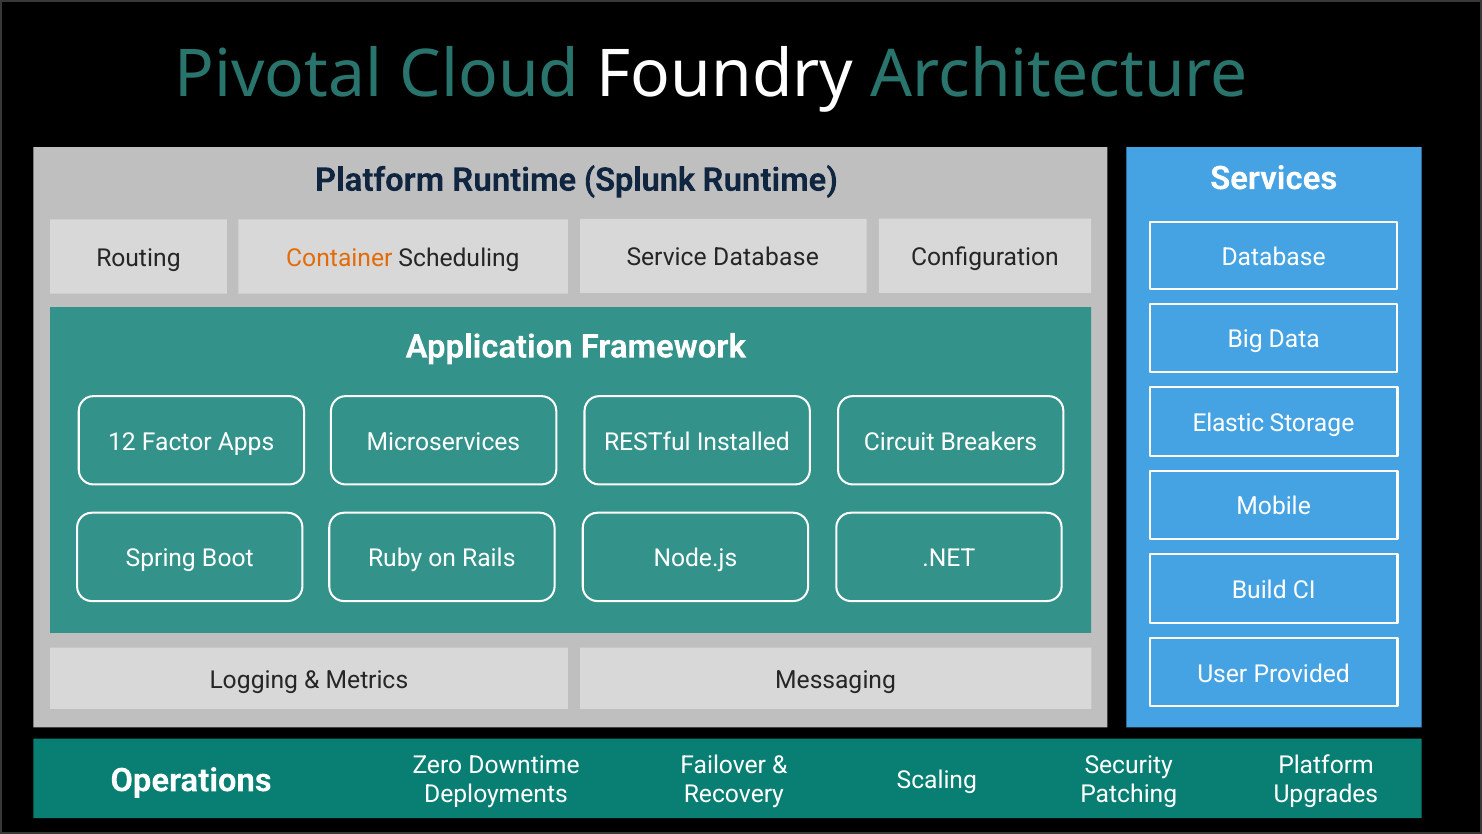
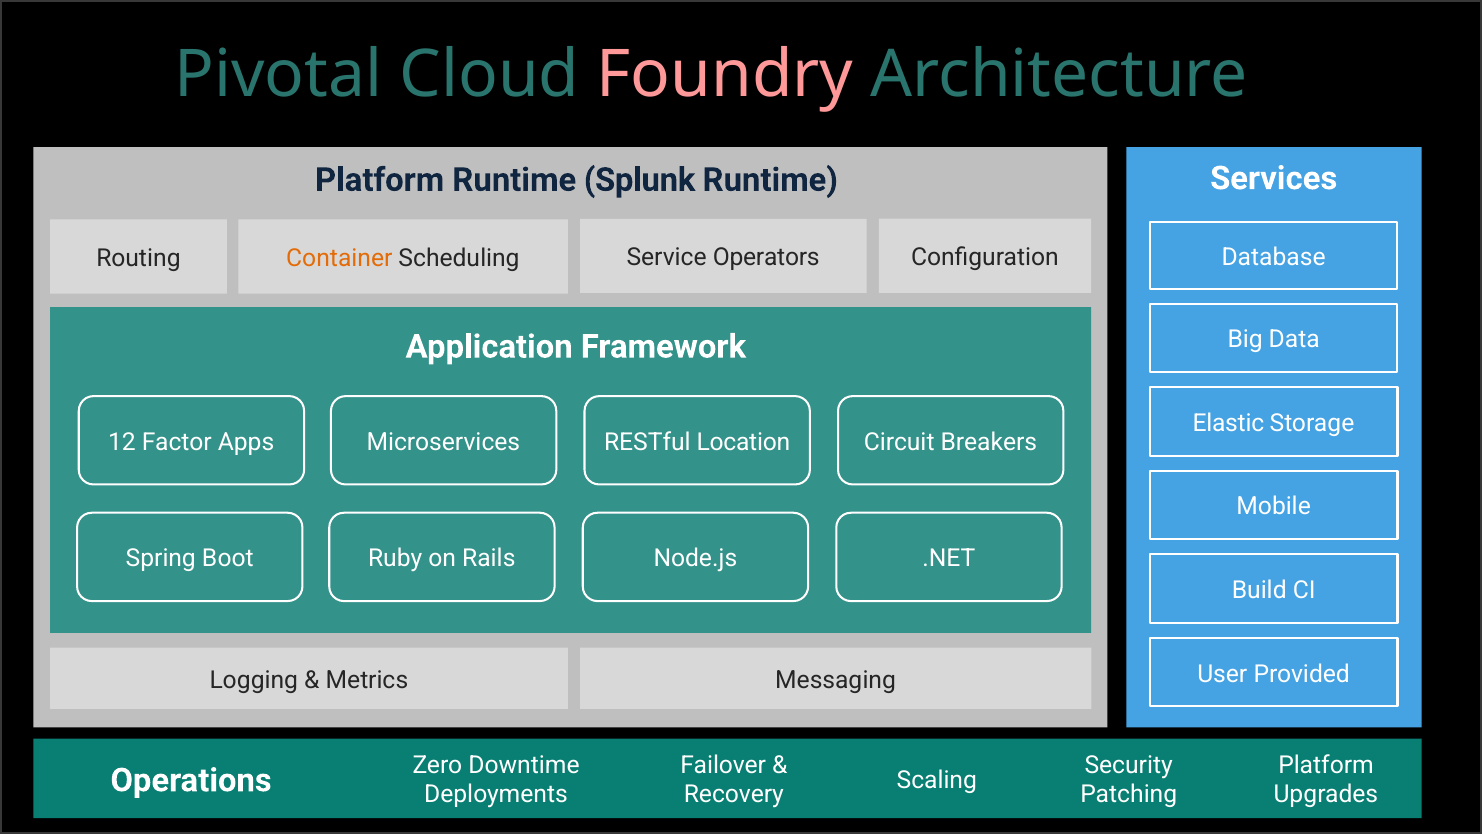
Foundry colour: white -> pink (725, 74)
Service Database: Database -> Operators (766, 258)
Installed: Installed -> Location (743, 442)
